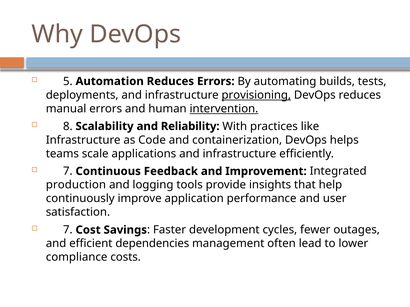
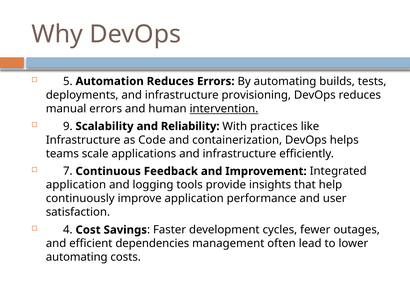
provisioning underline: present -> none (256, 95)
8: 8 -> 9 (68, 126)
production: production -> application (76, 185)
7: 7 -> 4 (68, 230)
compliance: compliance -> automating (77, 258)
